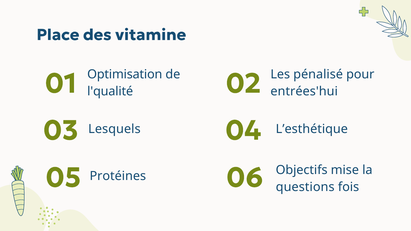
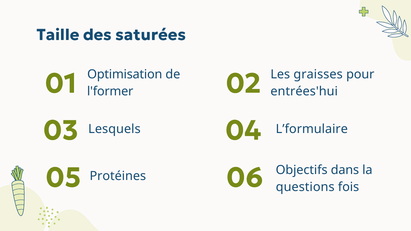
Place: Place -> Taille (58, 35)
vitamine: vitamine -> saturées (151, 35)
l'qualité: l'qualité -> l'former (110, 92)
pénalisé: pénalisé -> graisses (318, 74)
L’esthétique: L’esthétique -> L’formulaire (312, 129)
mise: mise -> dans (345, 170)
